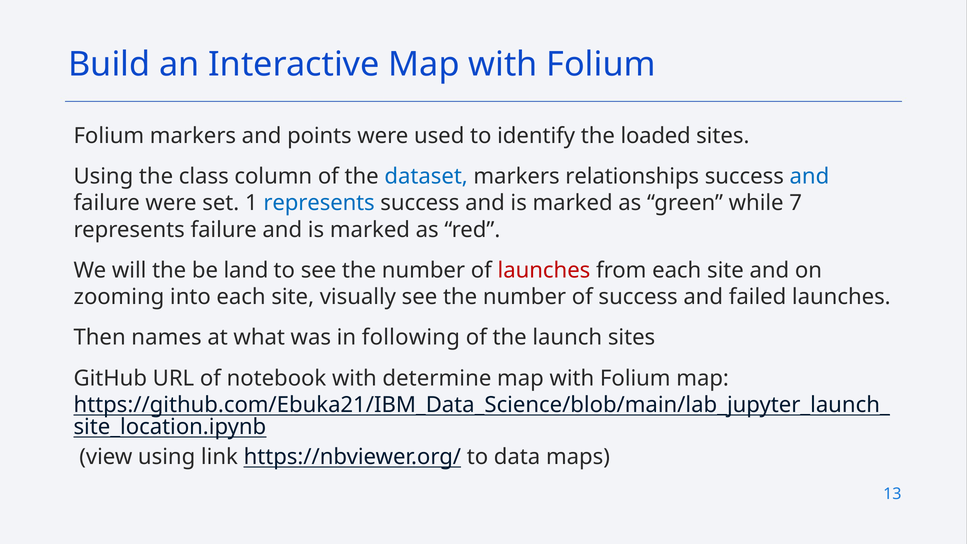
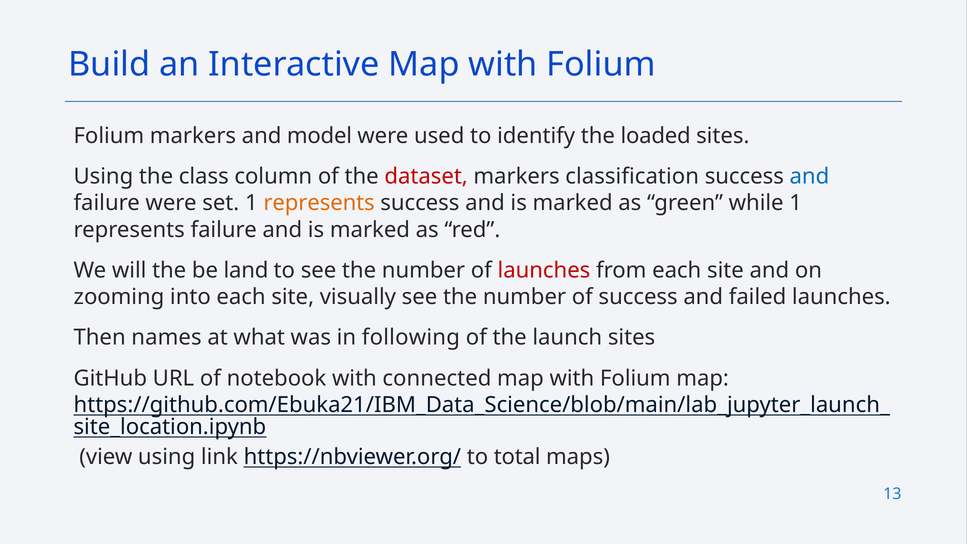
points: points -> model (319, 136)
dataset colour: blue -> red (426, 177)
relationships: relationships -> classification (632, 177)
represents colour: blue -> orange (319, 203)
while 7: 7 -> 1 (796, 203)
determine: determine -> connected (437, 378)
data: data -> total (517, 457)
